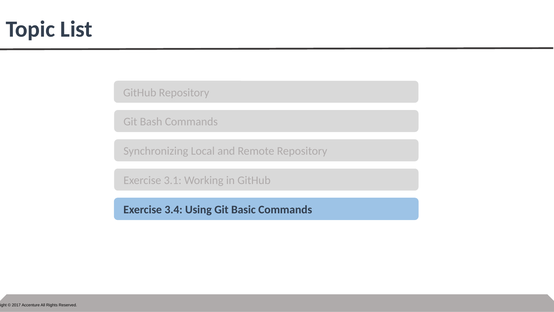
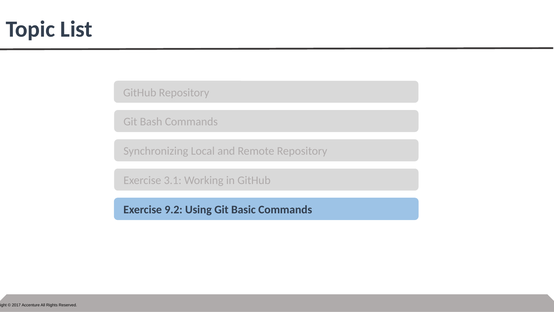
3.4: 3.4 -> 9.2 (174, 209)
